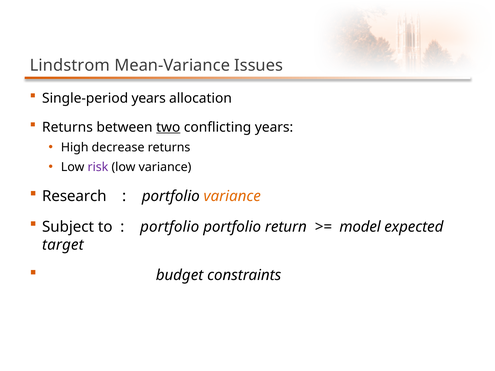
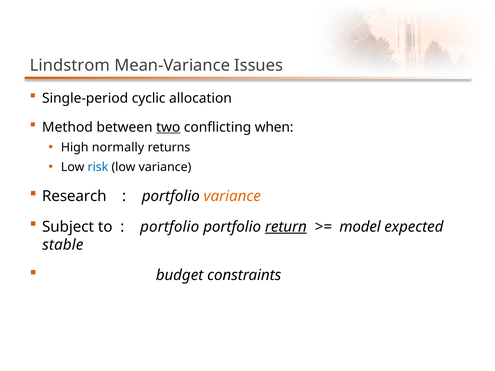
Single-period years: years -> cyclic (149, 98)
Returns: Returns -> Method (67, 127)
conflicting years: years -> when (274, 127)
decrease: decrease -> normally (118, 148)
risk colour: purple -> blue (98, 167)
return underline: none -> present (286, 227)
target: target -> stable (63, 245)
